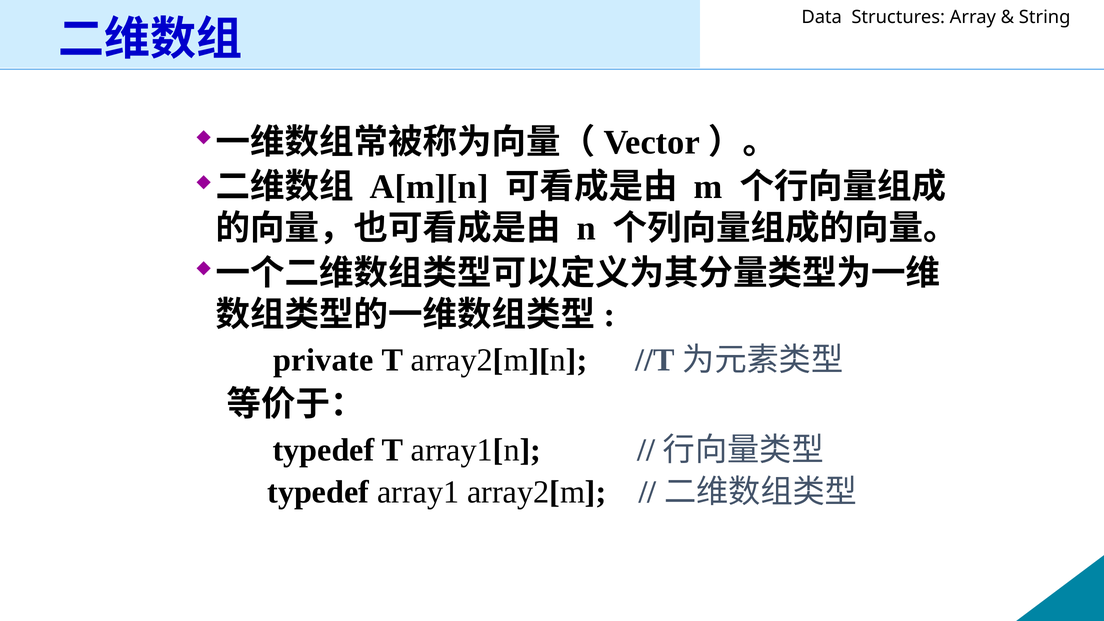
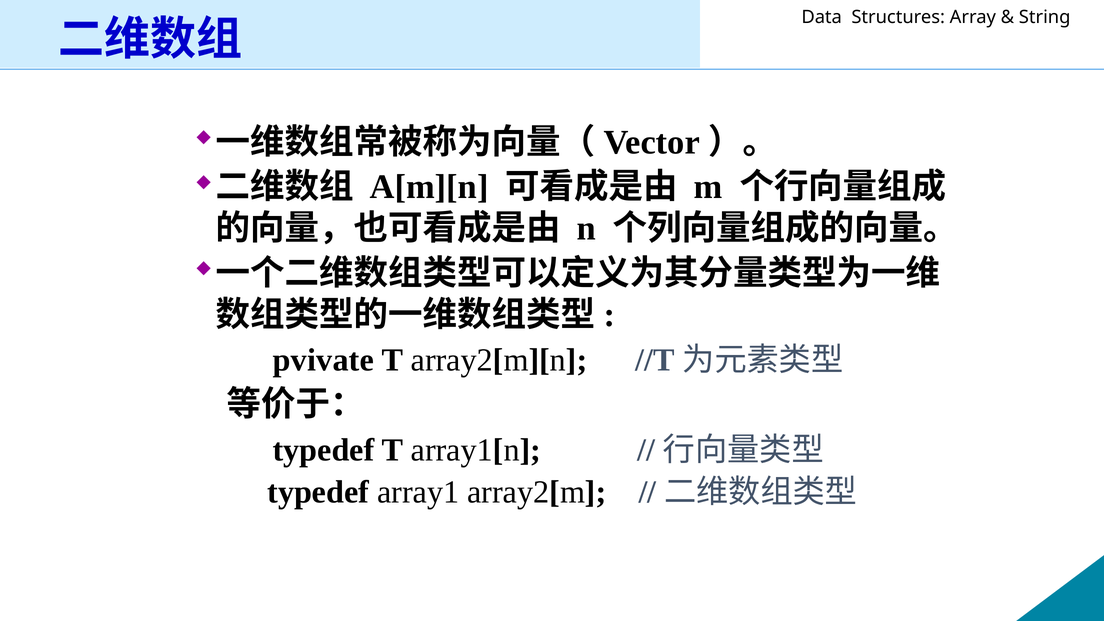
private: private -> pvivate (323, 360)
